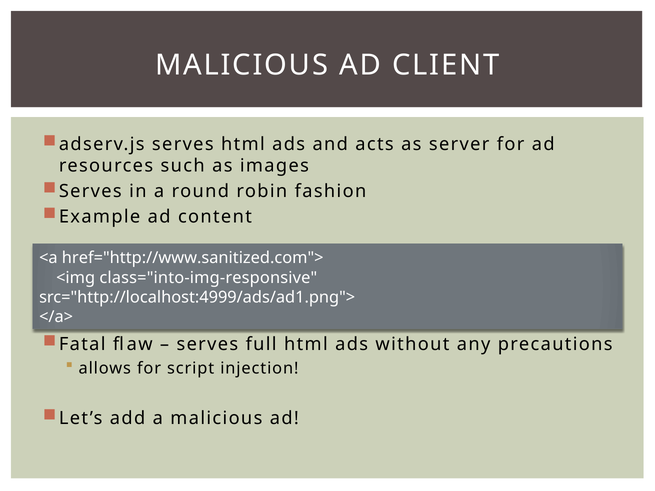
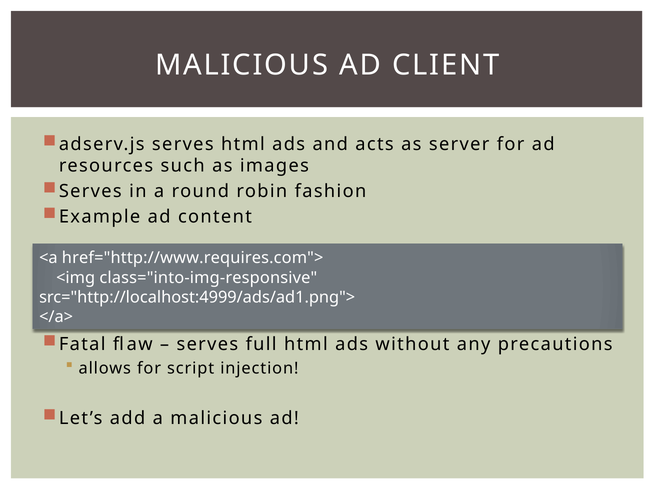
href="http://www.sanitized.com">: href="http://www.sanitized.com"> -> href="http://www.requires.com"> (193, 258)
